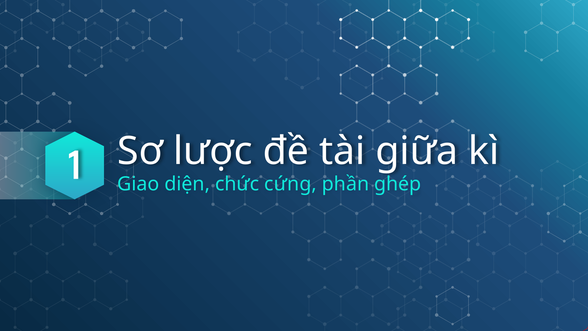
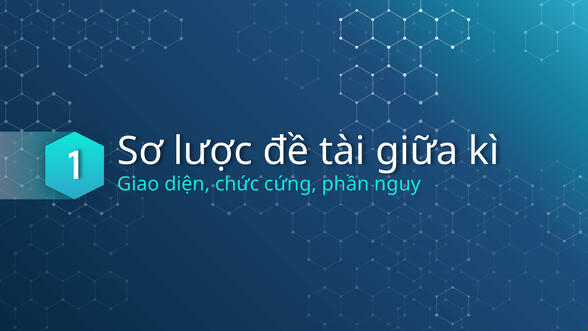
ghép: ghép -> nguy (398, 184)
